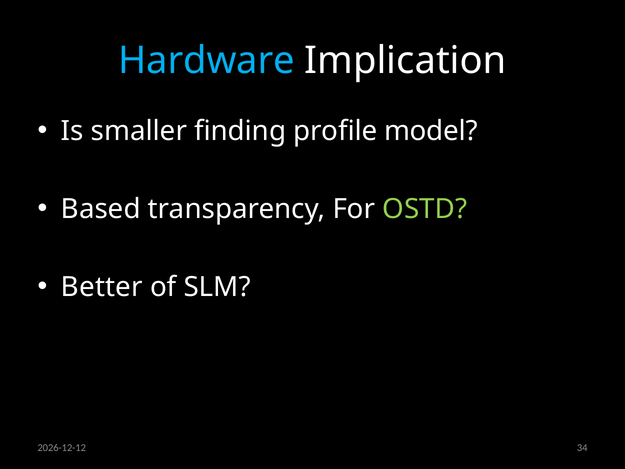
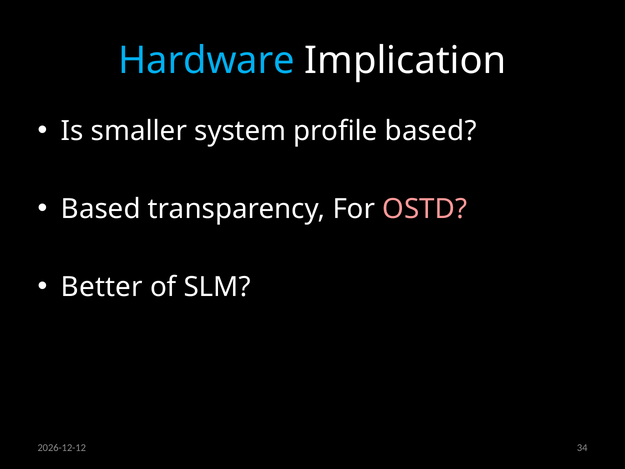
finding: finding -> system (240, 131)
profile model: model -> based (431, 131)
OSTD colour: light green -> pink (425, 209)
